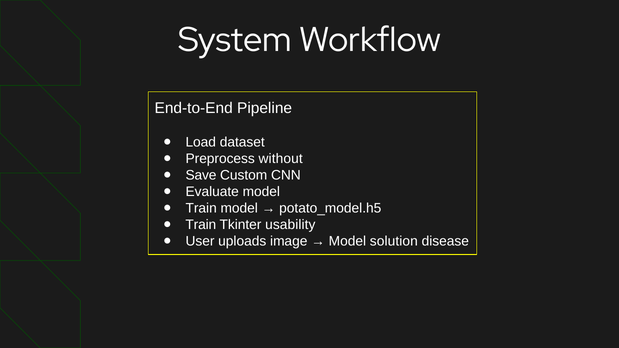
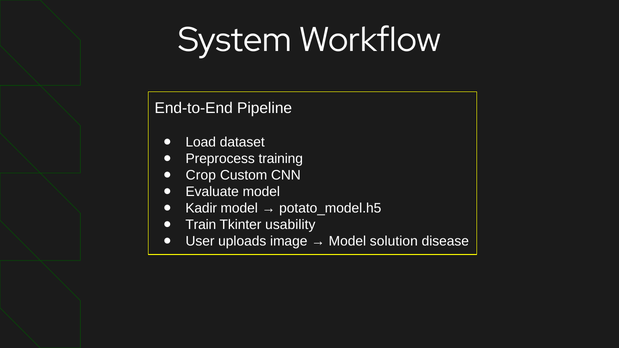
without: without -> training (281, 159)
Save: Save -> Crop (201, 175)
Train: Train -> Kadir (201, 208)
